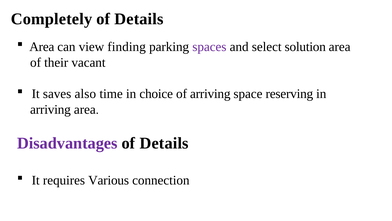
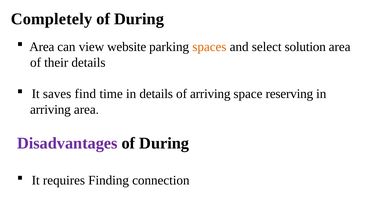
Details: Details -> During (139, 19)
finding: finding -> website (127, 47)
spaces colour: purple -> orange (209, 47)
their vacant: vacant -> details (88, 62)
also: also -> find (85, 94)
in choice: choice -> details (156, 94)
Details: Details -> During (164, 143)
Various: Various -> Finding (109, 180)
